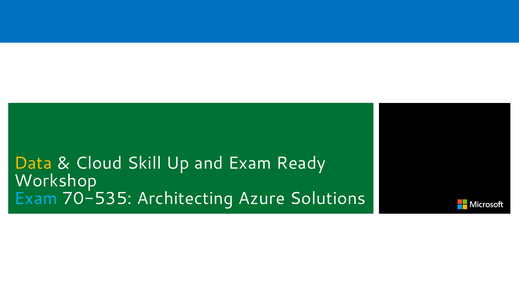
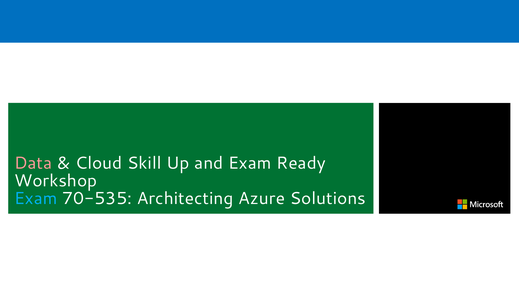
Data colour: yellow -> pink (33, 163)
